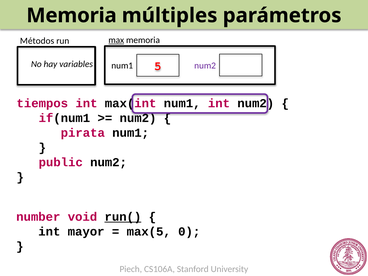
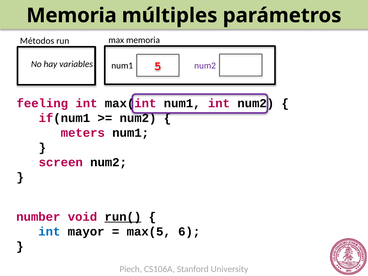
max underline: present -> none (116, 40)
tiempos: tiempos -> feeling (42, 103)
pirata: pirata -> meters (83, 133)
public: public -> screen (61, 162)
int colour: black -> blue (49, 232)
0: 0 -> 6 (189, 232)
